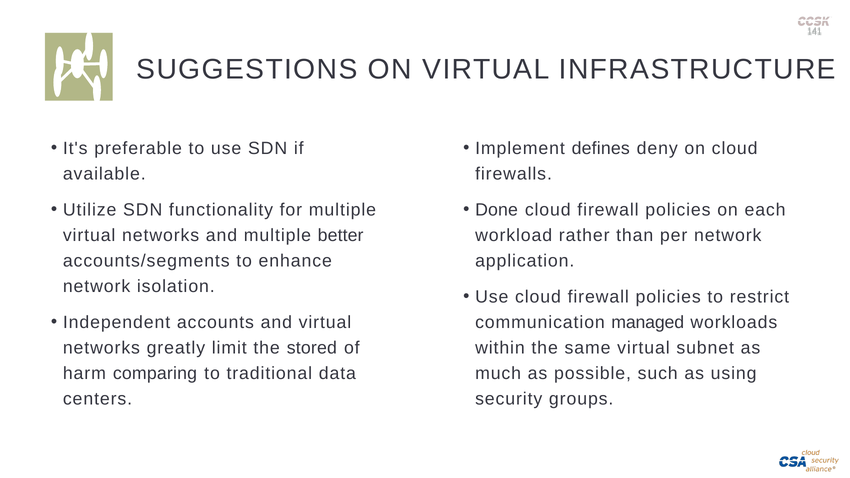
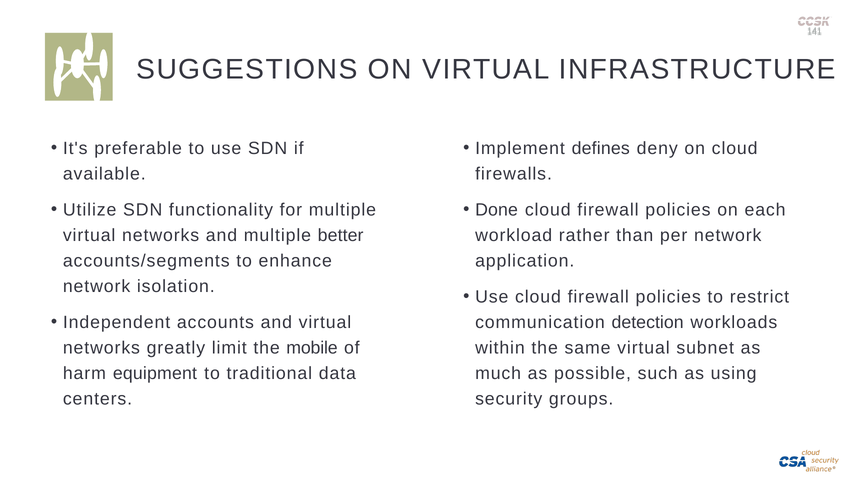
managed: managed -> detection (648, 323)
stored: stored -> mobile (312, 348)
comparing: comparing -> equipment (155, 374)
